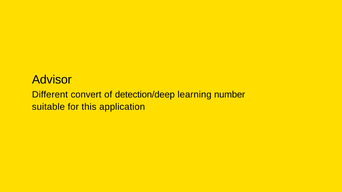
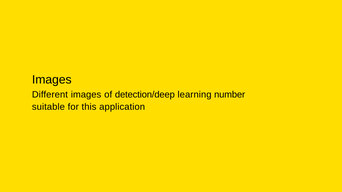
Advisor: Advisor -> Images (52, 80)
Different convert: convert -> images (86, 95)
